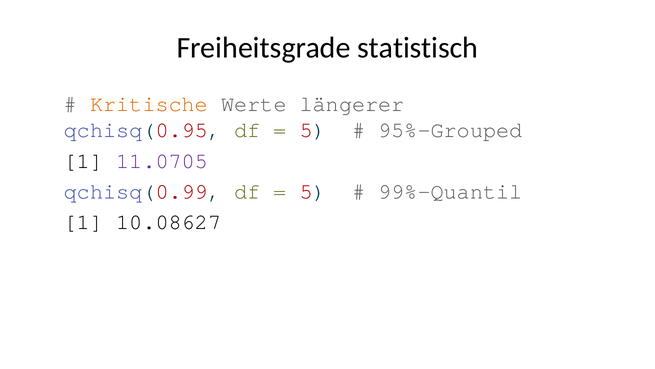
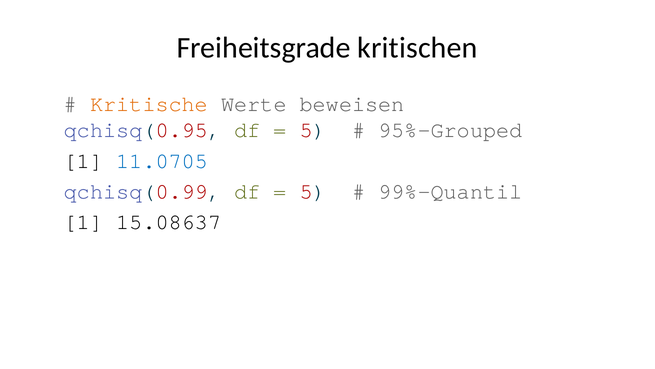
statistisch: statistisch -> kritischen (418, 48)
längerer: längerer -> beweisen (352, 104)
11.0705 colour: purple -> blue (162, 161)
10.08627: 10.08627 -> 15.08637 (169, 222)
